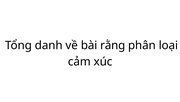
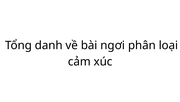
rằng: rằng -> ngơi (113, 45)
